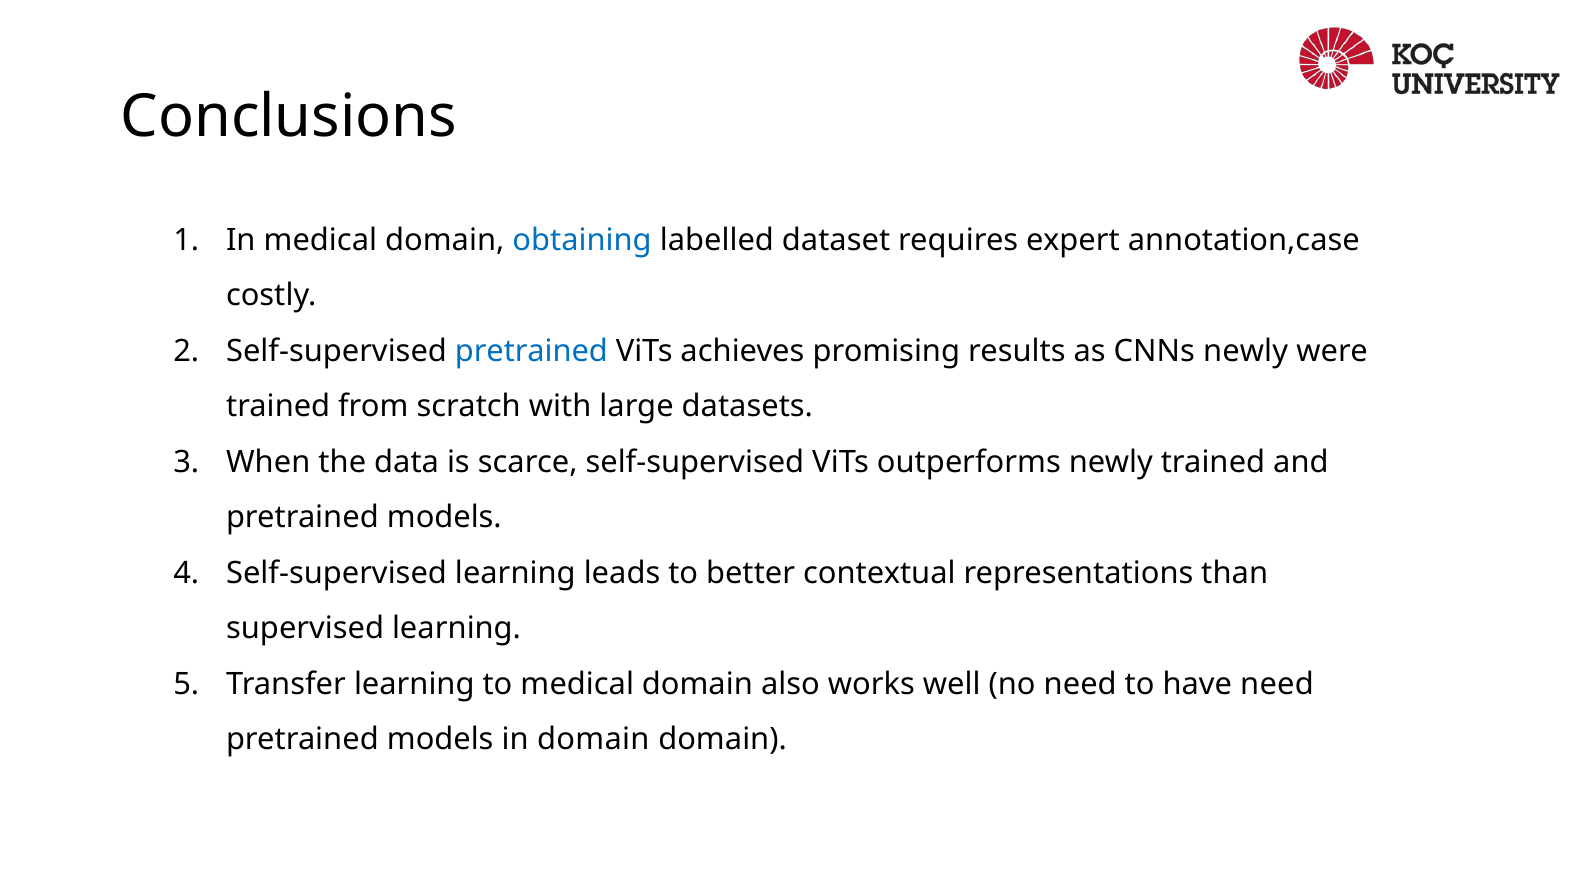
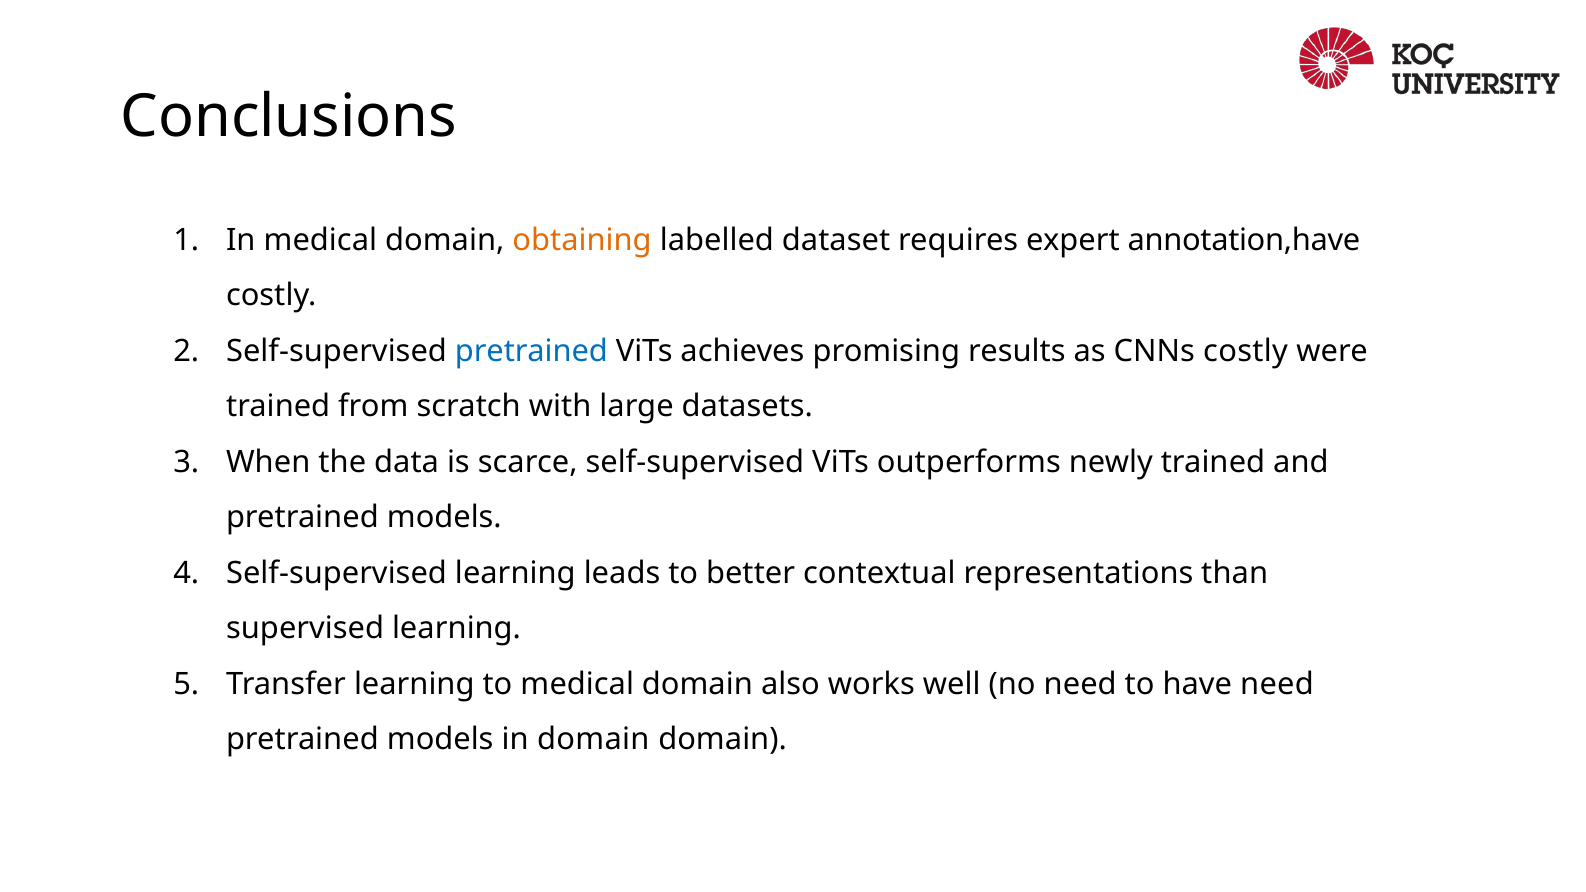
obtaining colour: blue -> orange (582, 240)
annotation,case: annotation,case -> annotation,have (1244, 240)
CNNs newly: newly -> costly (1246, 351)
